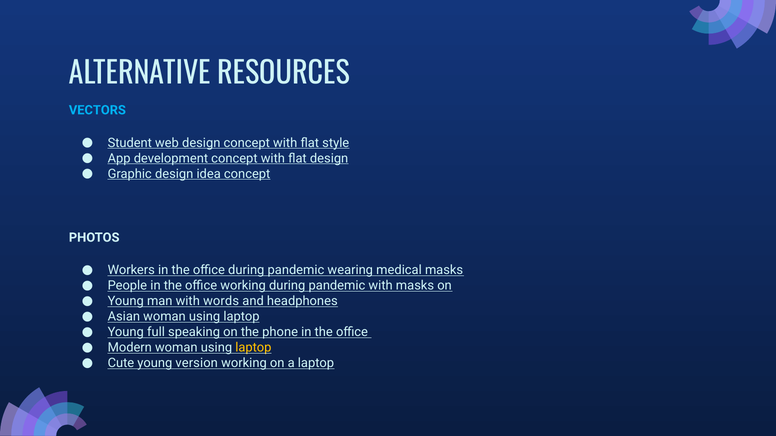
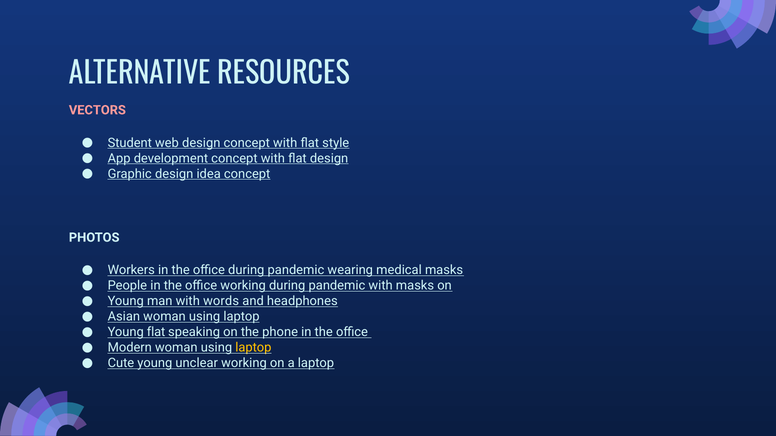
VECTORS colour: light blue -> pink (97, 110)
Young full: full -> flat (156, 333)
version: version -> unclear (197, 364)
